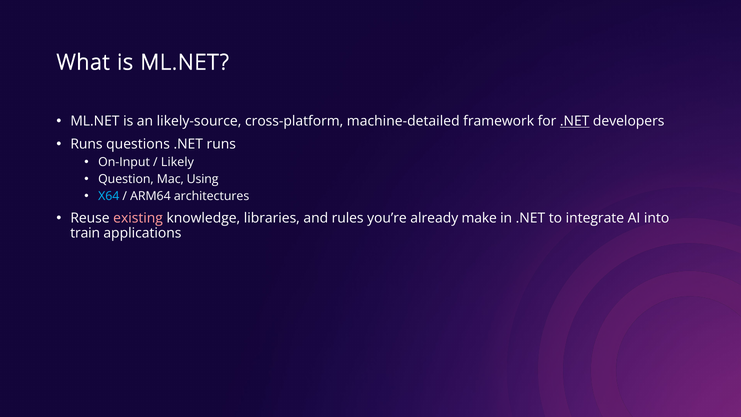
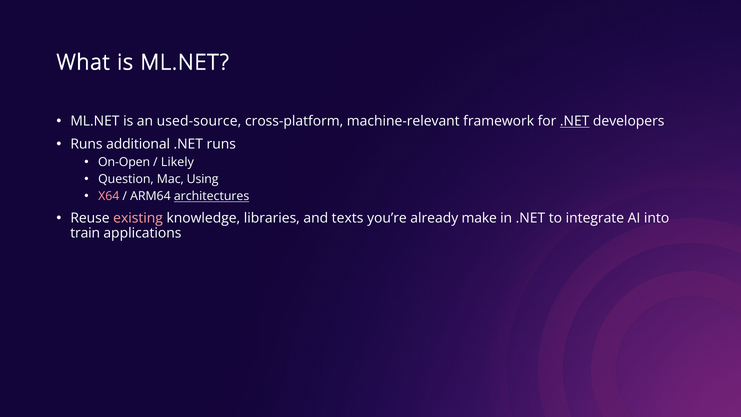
likely-source: likely-source -> used-source (199, 121)
machine-detailed: machine-detailed -> machine-relevant (403, 121)
questions: questions -> additional (138, 144)
On-Input: On-Input -> On-Open (124, 162)
X64 colour: light blue -> pink (109, 196)
architectures underline: none -> present (212, 196)
rules: rules -> texts (348, 218)
